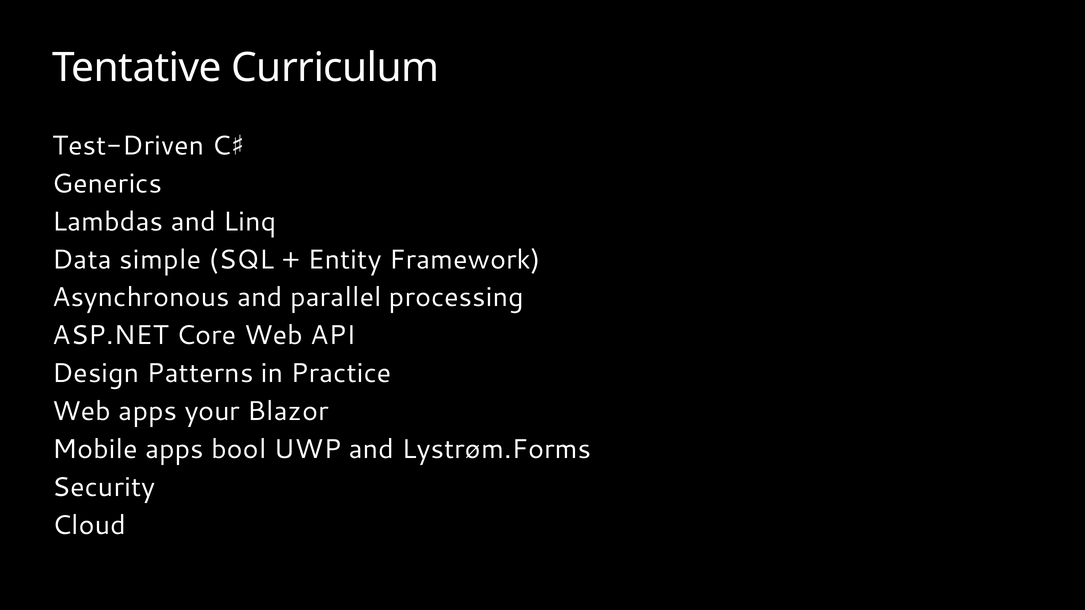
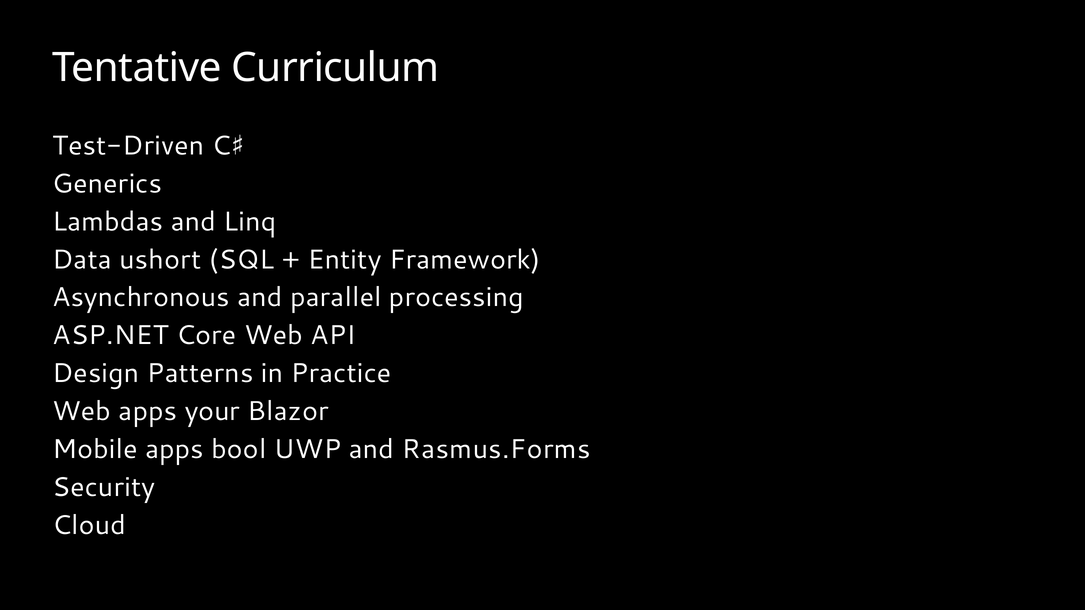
simple: simple -> ushort (160, 260)
Lystrøm.Forms: Lystrøm.Forms -> Rasmus.Forms (496, 450)
